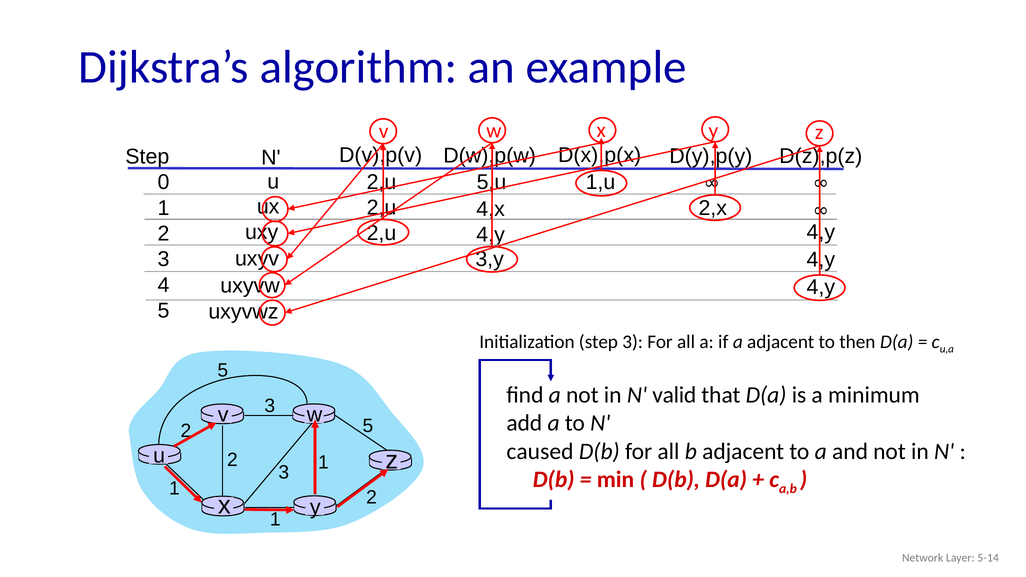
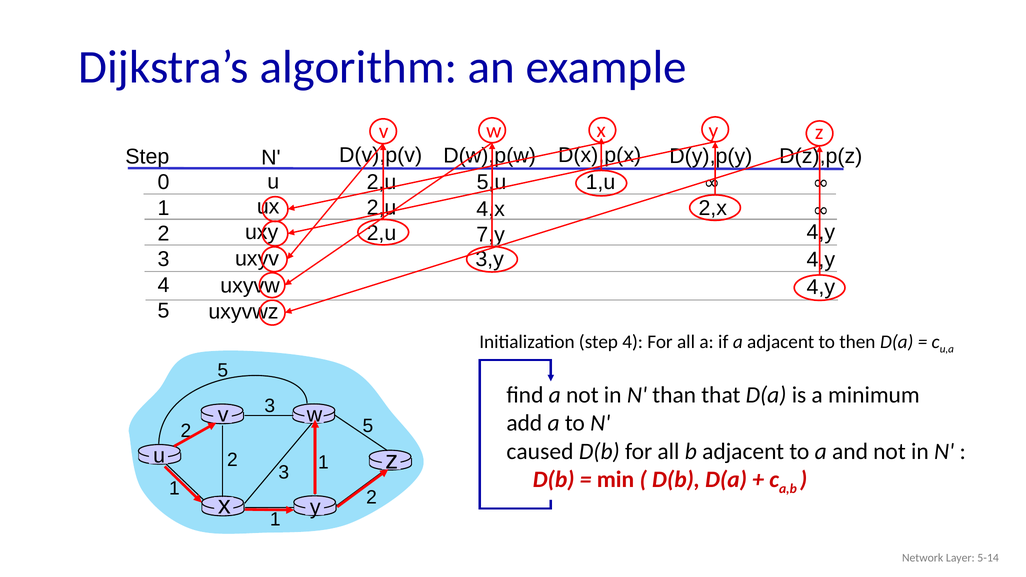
4,y: 4,y -> 7,y (491, 235)
step 3: 3 -> 4 (633, 342)
valid: valid -> than (674, 395)
